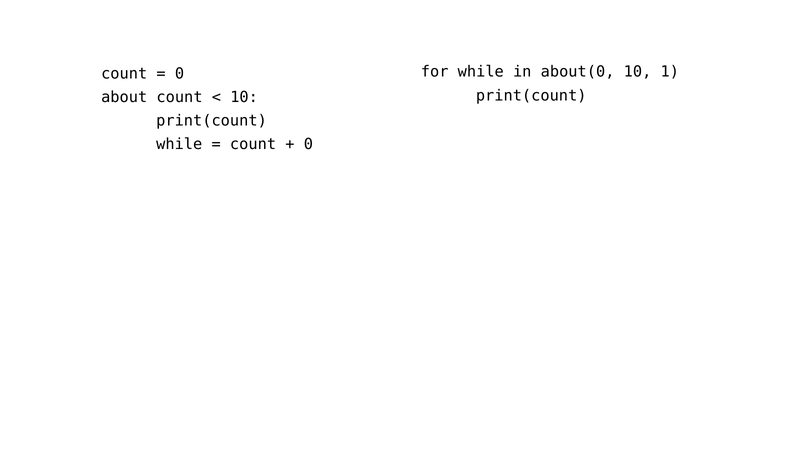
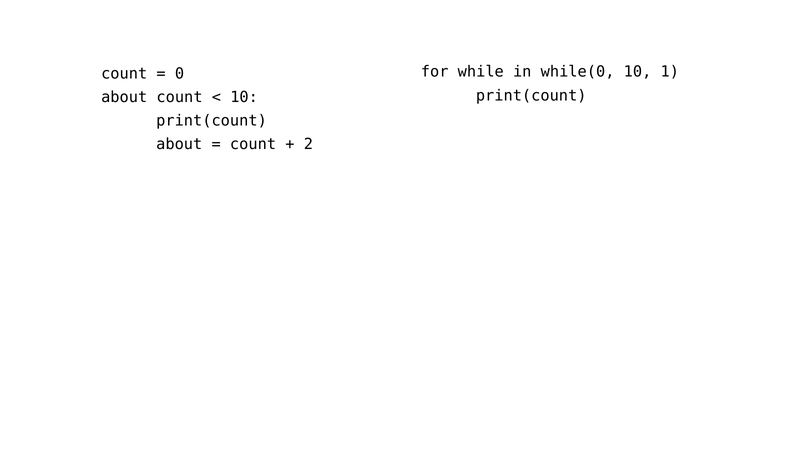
about(0: about(0 -> while(0 (578, 72)
while: while -> about (179, 144)
0: 0 -> 2 (308, 144)
